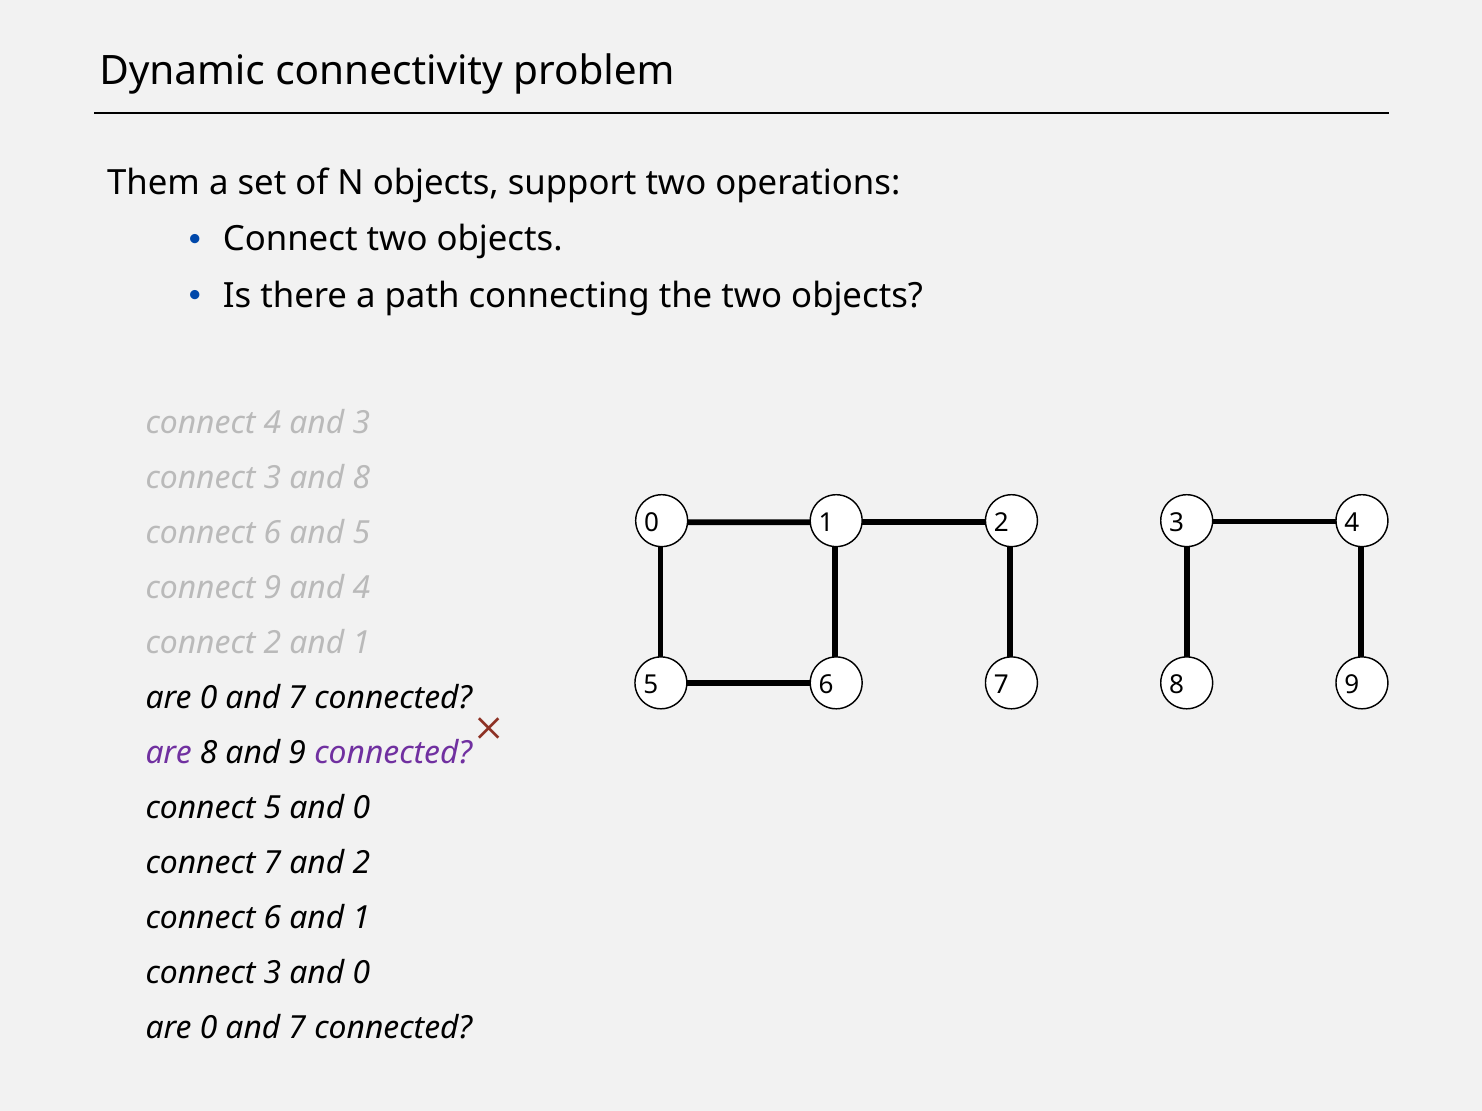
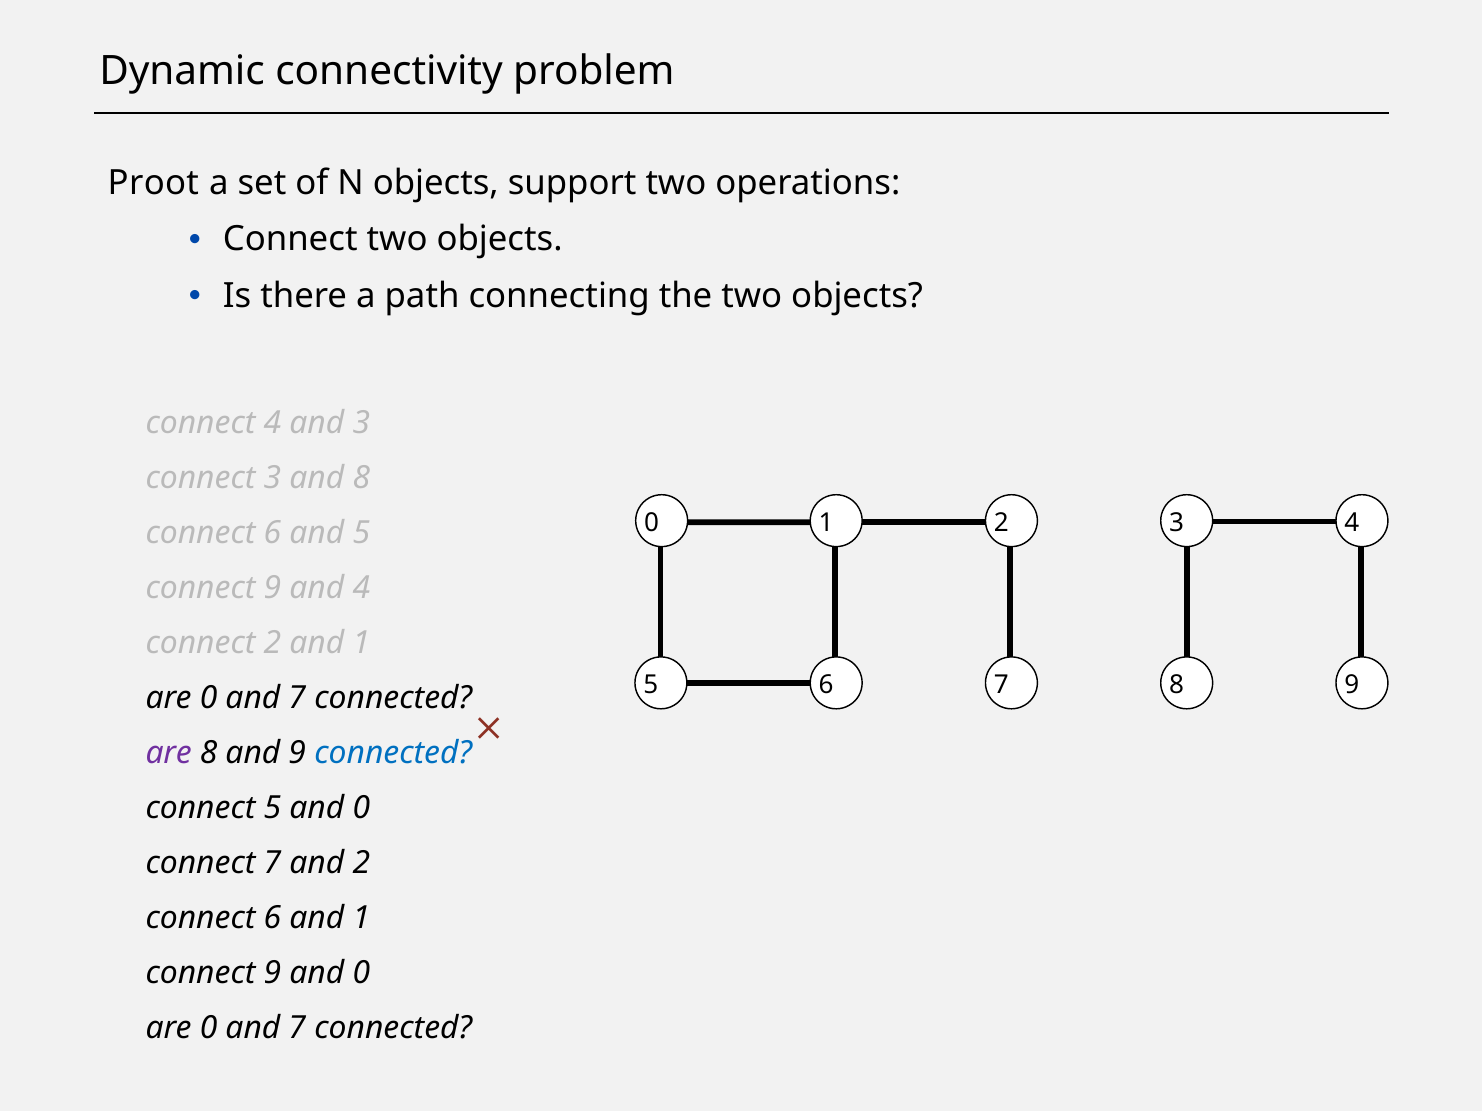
Them: Them -> Proot (153, 183)
connected colour: purple -> blue (393, 753)
3: 3 -> 9 (272, 973)
